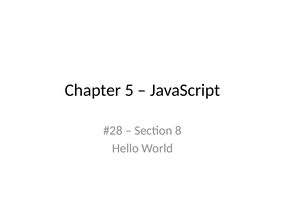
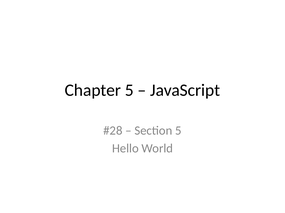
Section 8: 8 -> 5 (178, 131)
